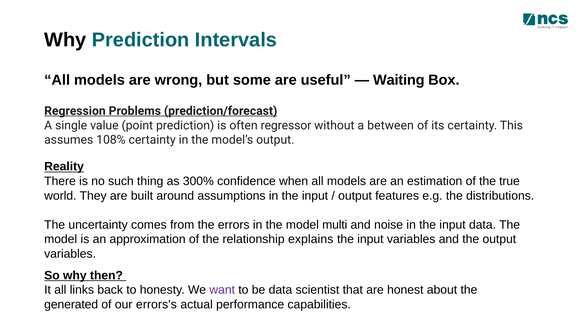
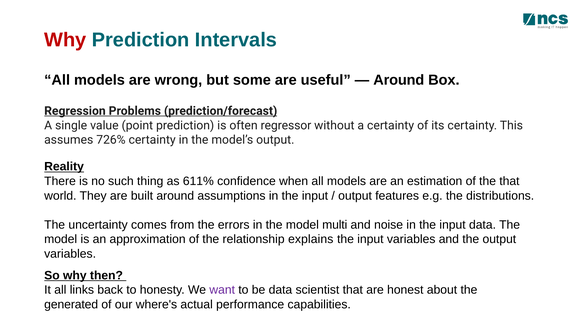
Why colour: black -> red (65, 40)
Waiting: Waiting -> Around (399, 80)
a between: between -> certainty (391, 125)
108%: 108% -> 726% (111, 140)
300%: 300% -> 611% (198, 181)
the true: true -> that (509, 181)
errors's: errors's -> where's (156, 304)
